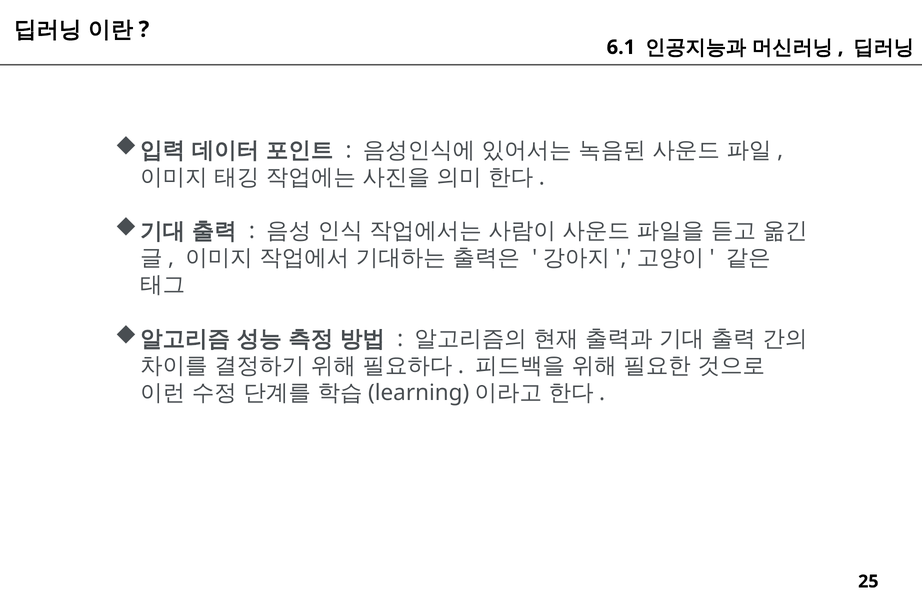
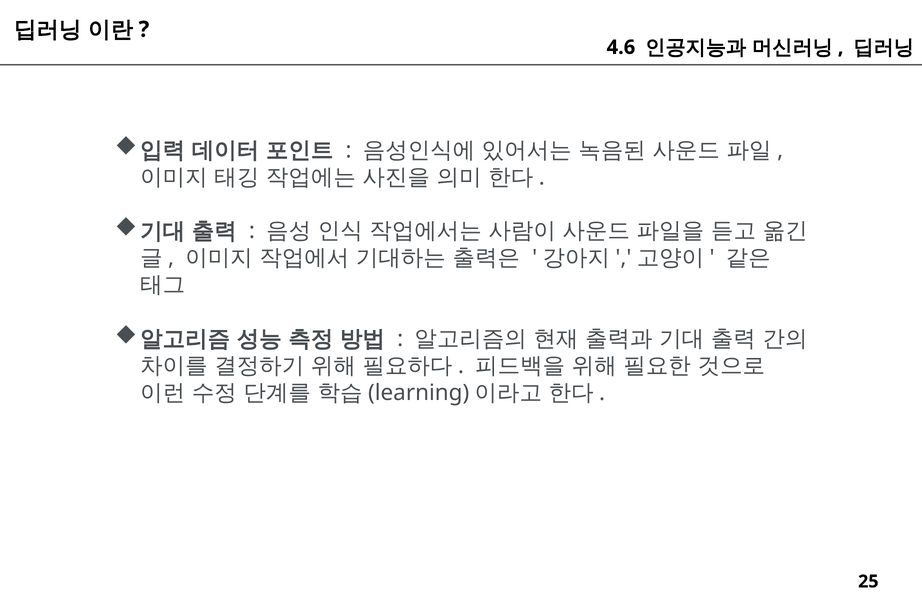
6.1: 6.1 -> 4.6 (621, 47)
